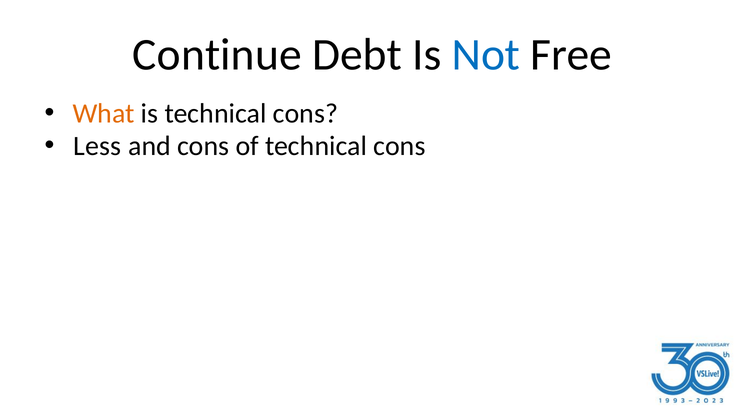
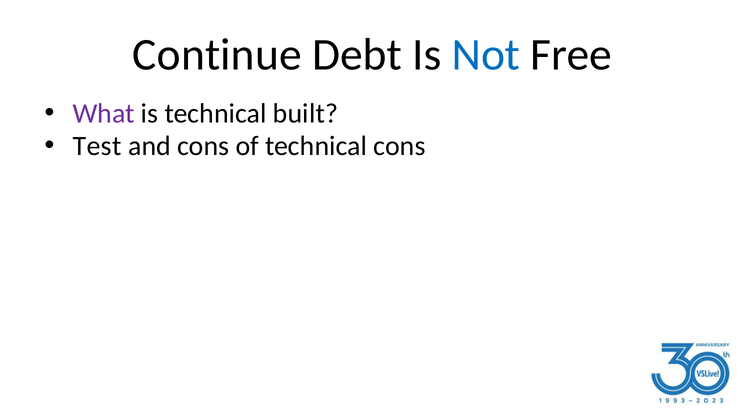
What colour: orange -> purple (104, 114)
is technical cons: cons -> built (305, 114)
Less: Less -> Test (97, 146)
